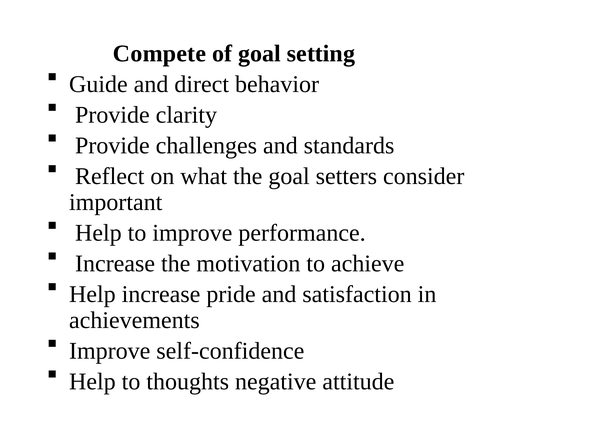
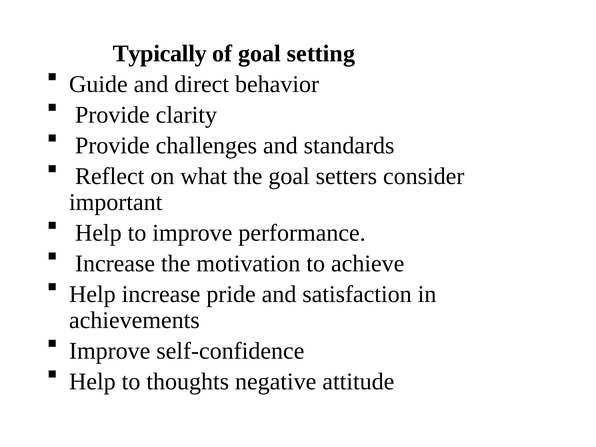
Compete: Compete -> Typically (160, 54)
